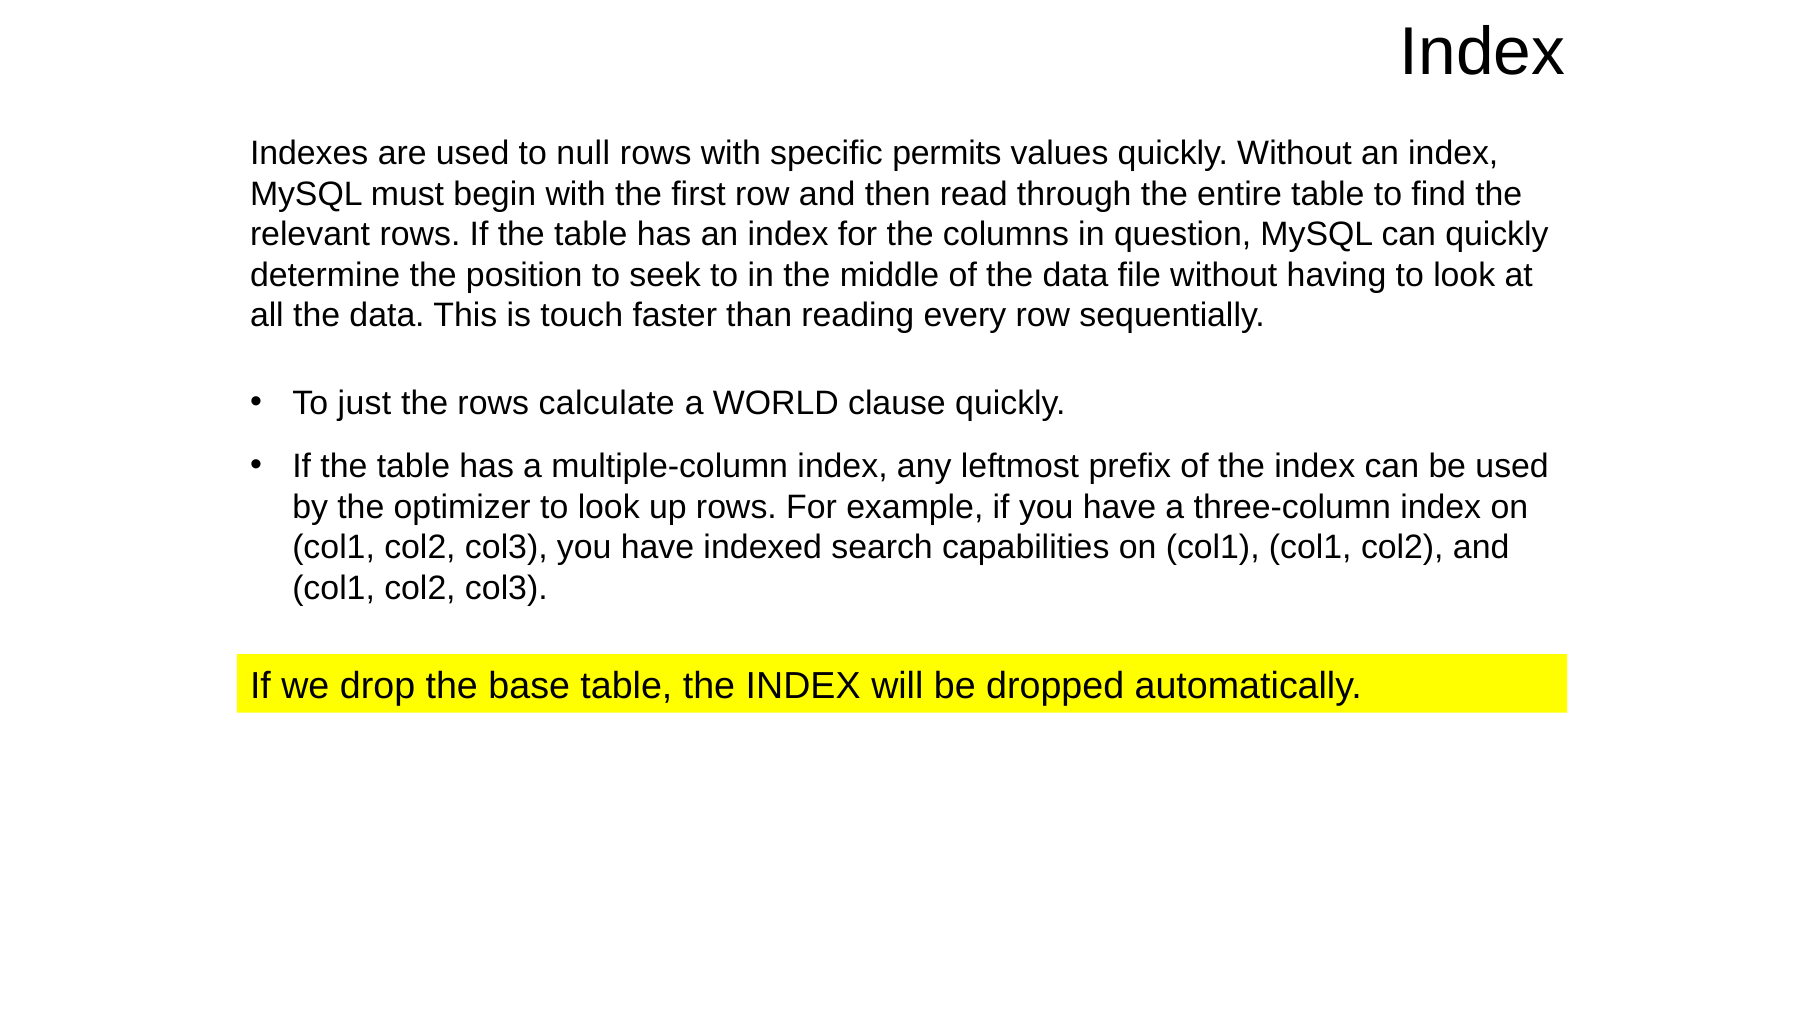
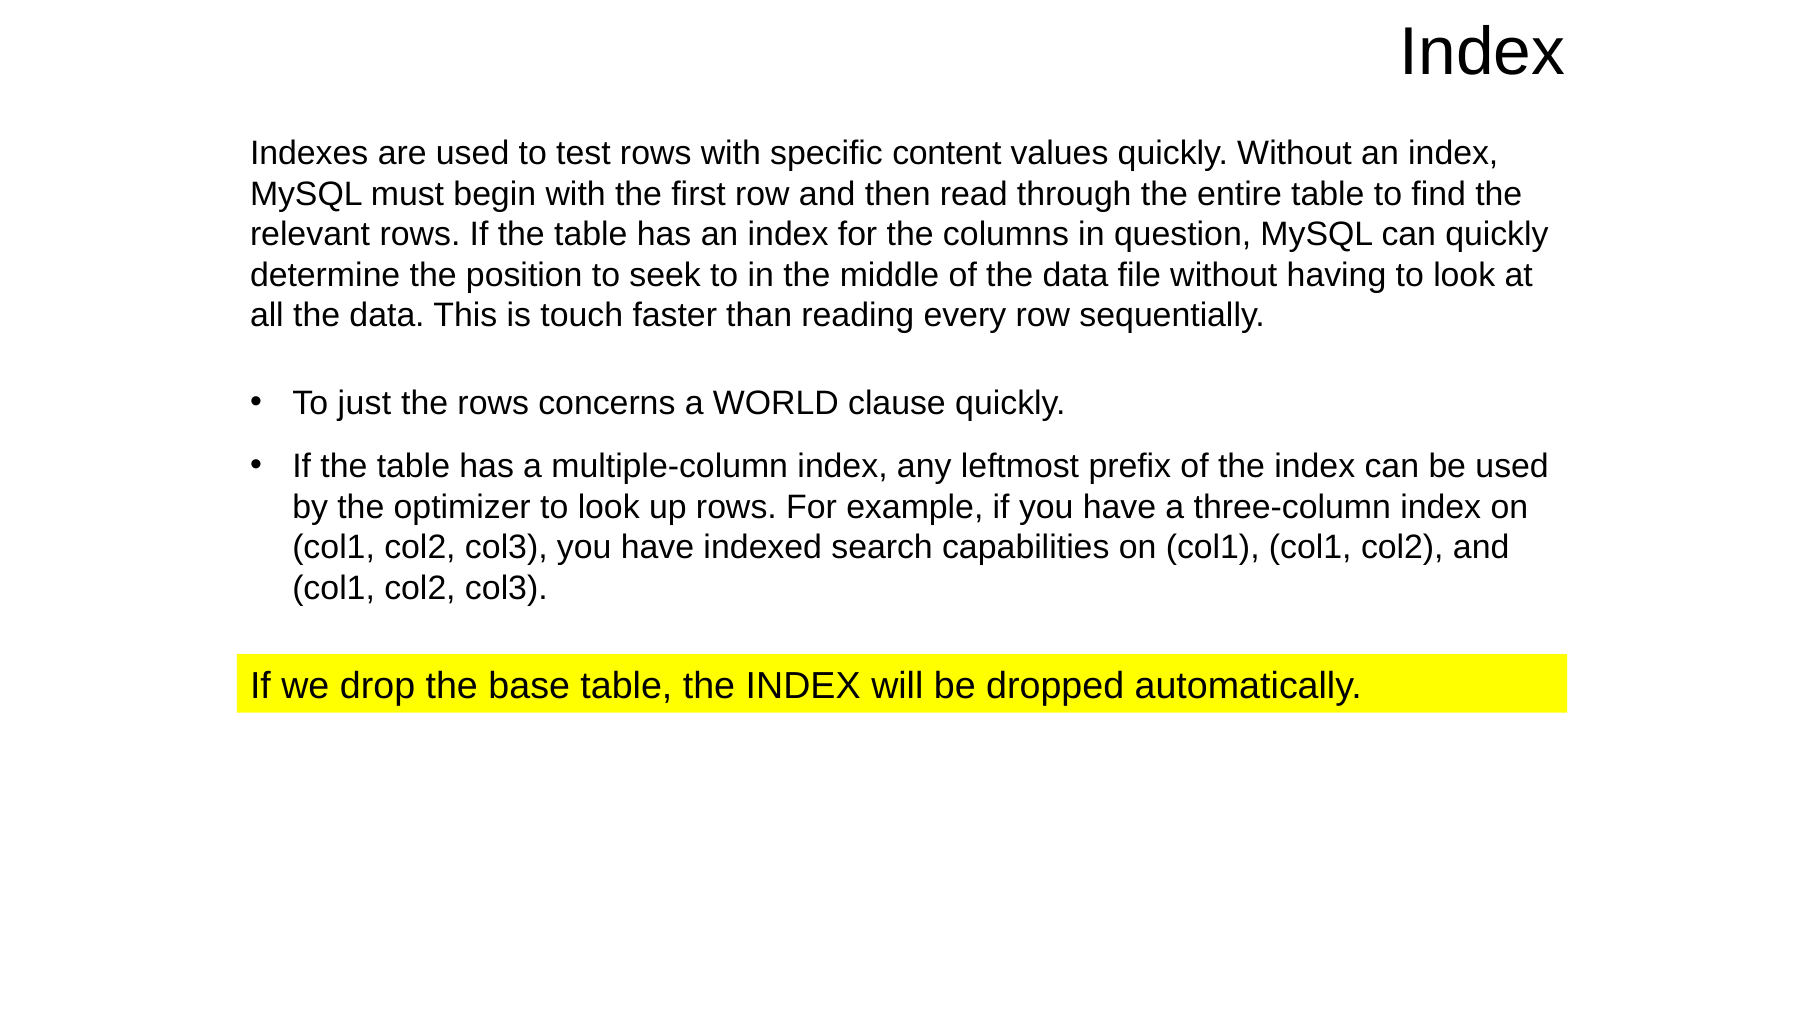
null: null -> test (583, 153)
permits: permits -> content (947, 153)
calculate: calculate -> concerns (607, 403)
